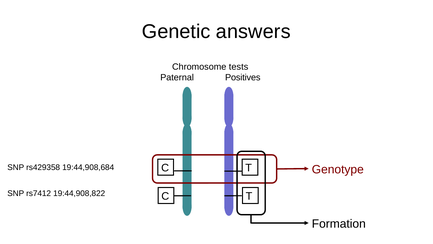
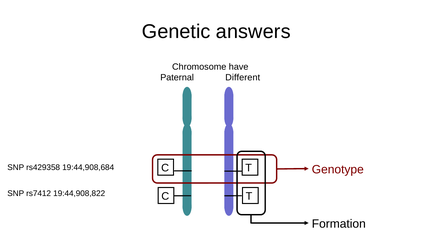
tests: tests -> have (239, 67)
Positives: Positives -> Different (243, 77)
